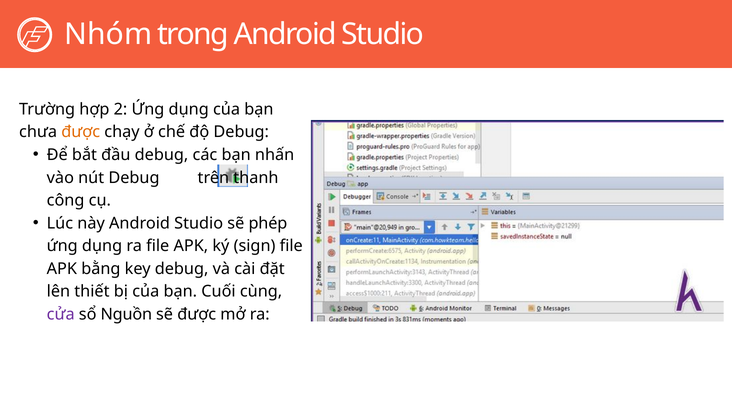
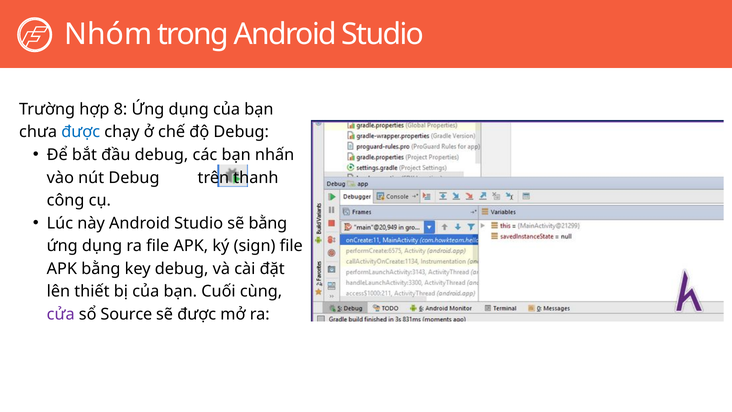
2: 2 -> 8 (120, 109)
được colour: orange -> blue (81, 132)
sẽ phép: phép -> bằng (268, 223)
Nguồn: Nguồn -> Source (126, 314)
